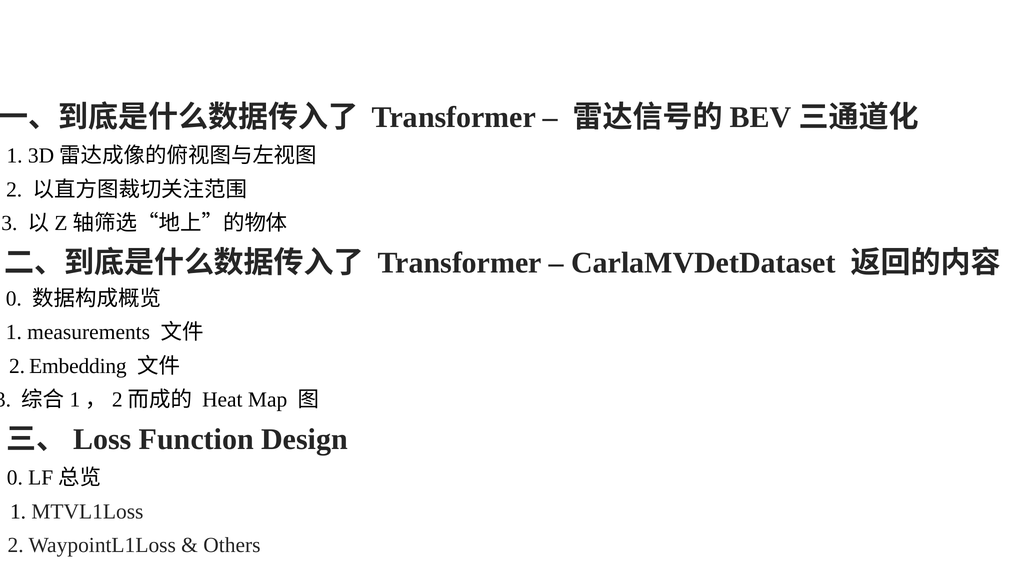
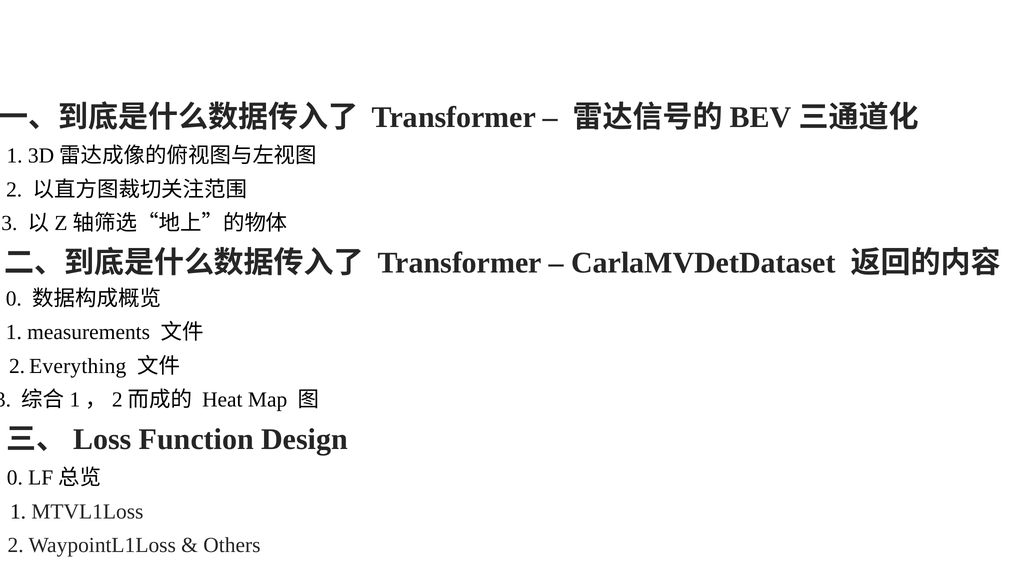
Embedding: Embedding -> Everything (78, 366)
